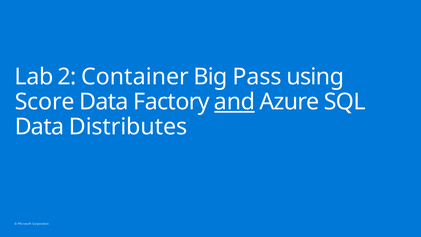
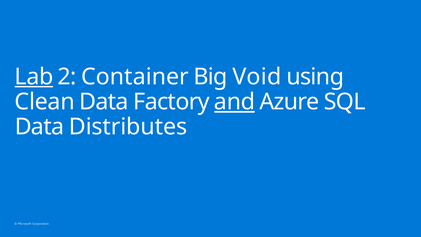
Lab underline: none -> present (34, 77)
Pass: Pass -> Void (257, 77)
Score: Score -> Clean (45, 102)
